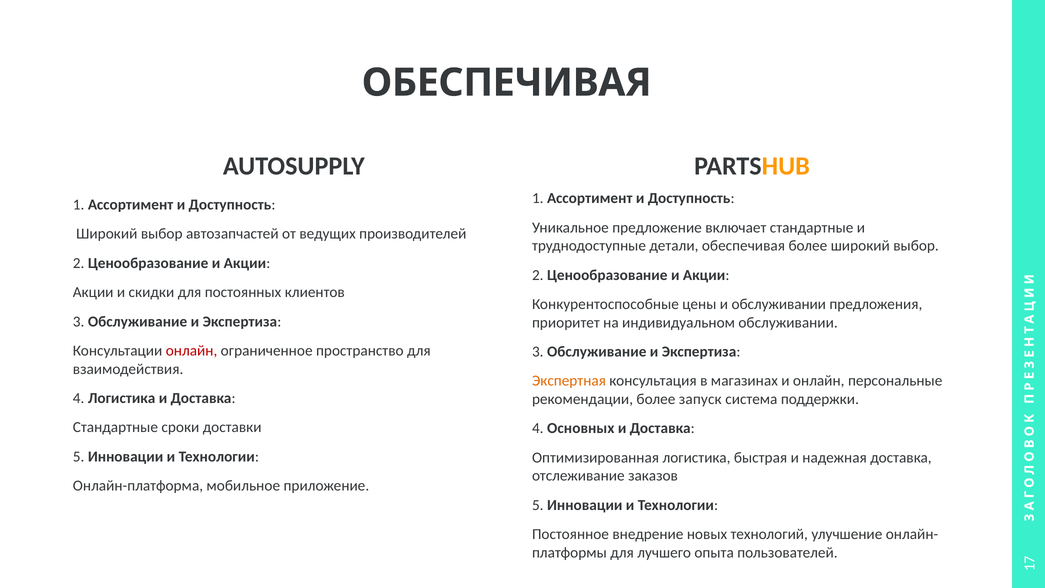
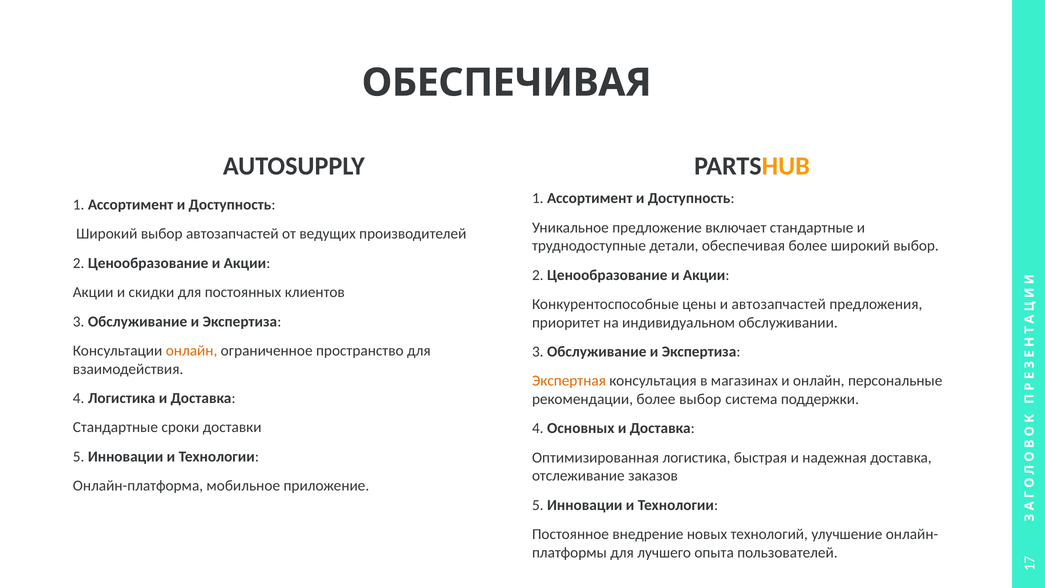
и обслуживании: обслуживании -> автозапчастей (779, 304)
онлайн colour: red -> orange (192, 351)
более запуск: запуск -> выбор (700, 399)
